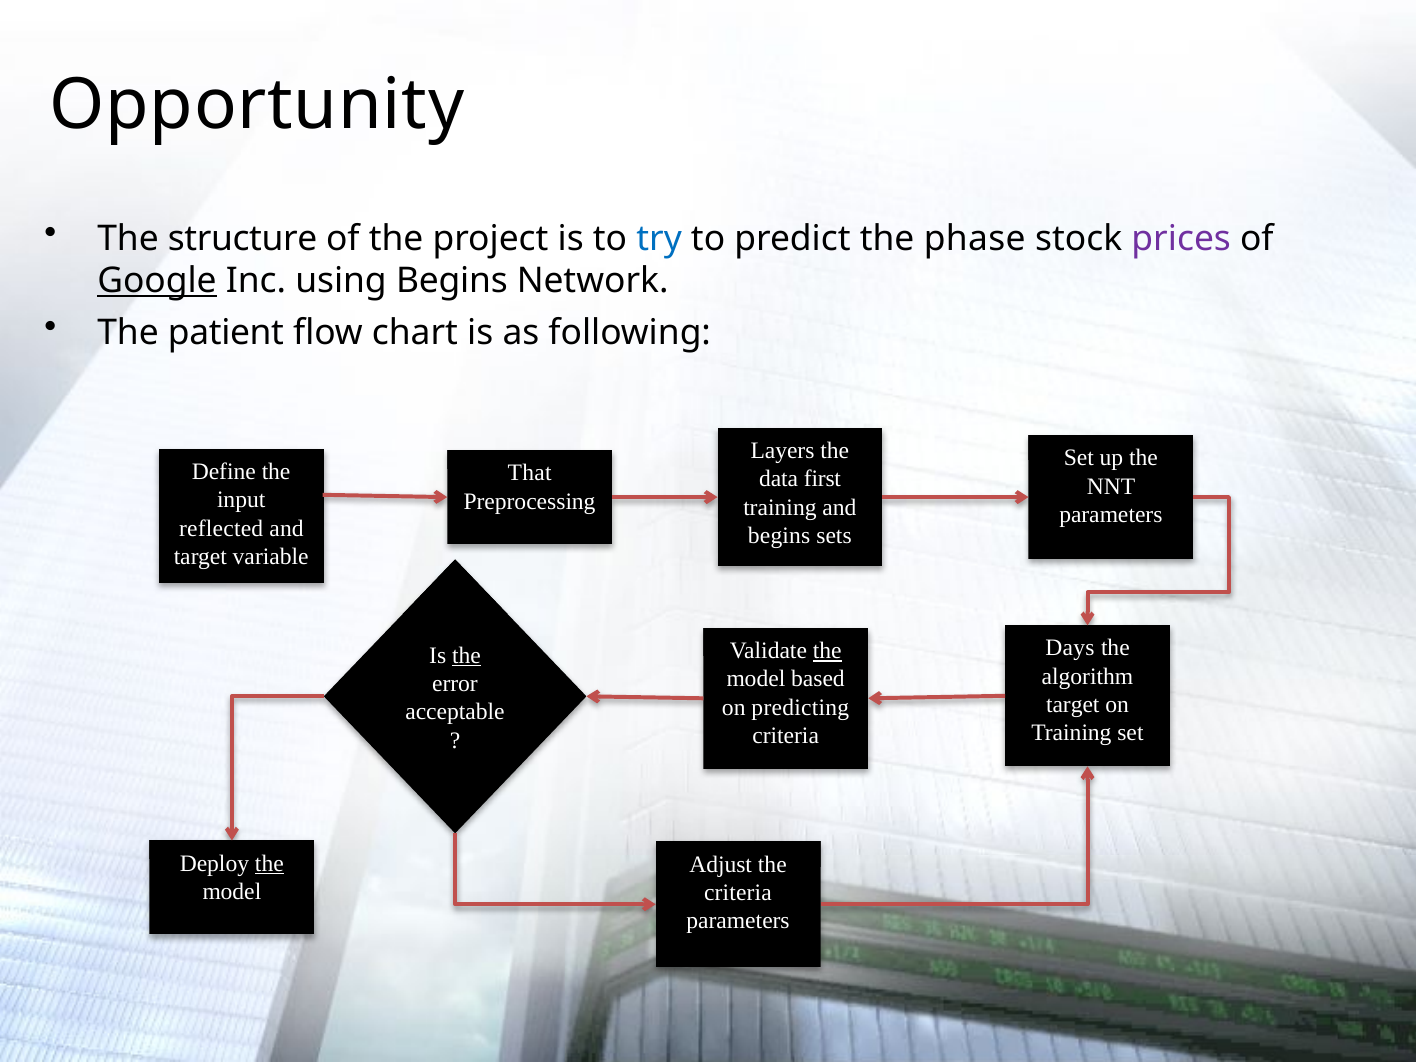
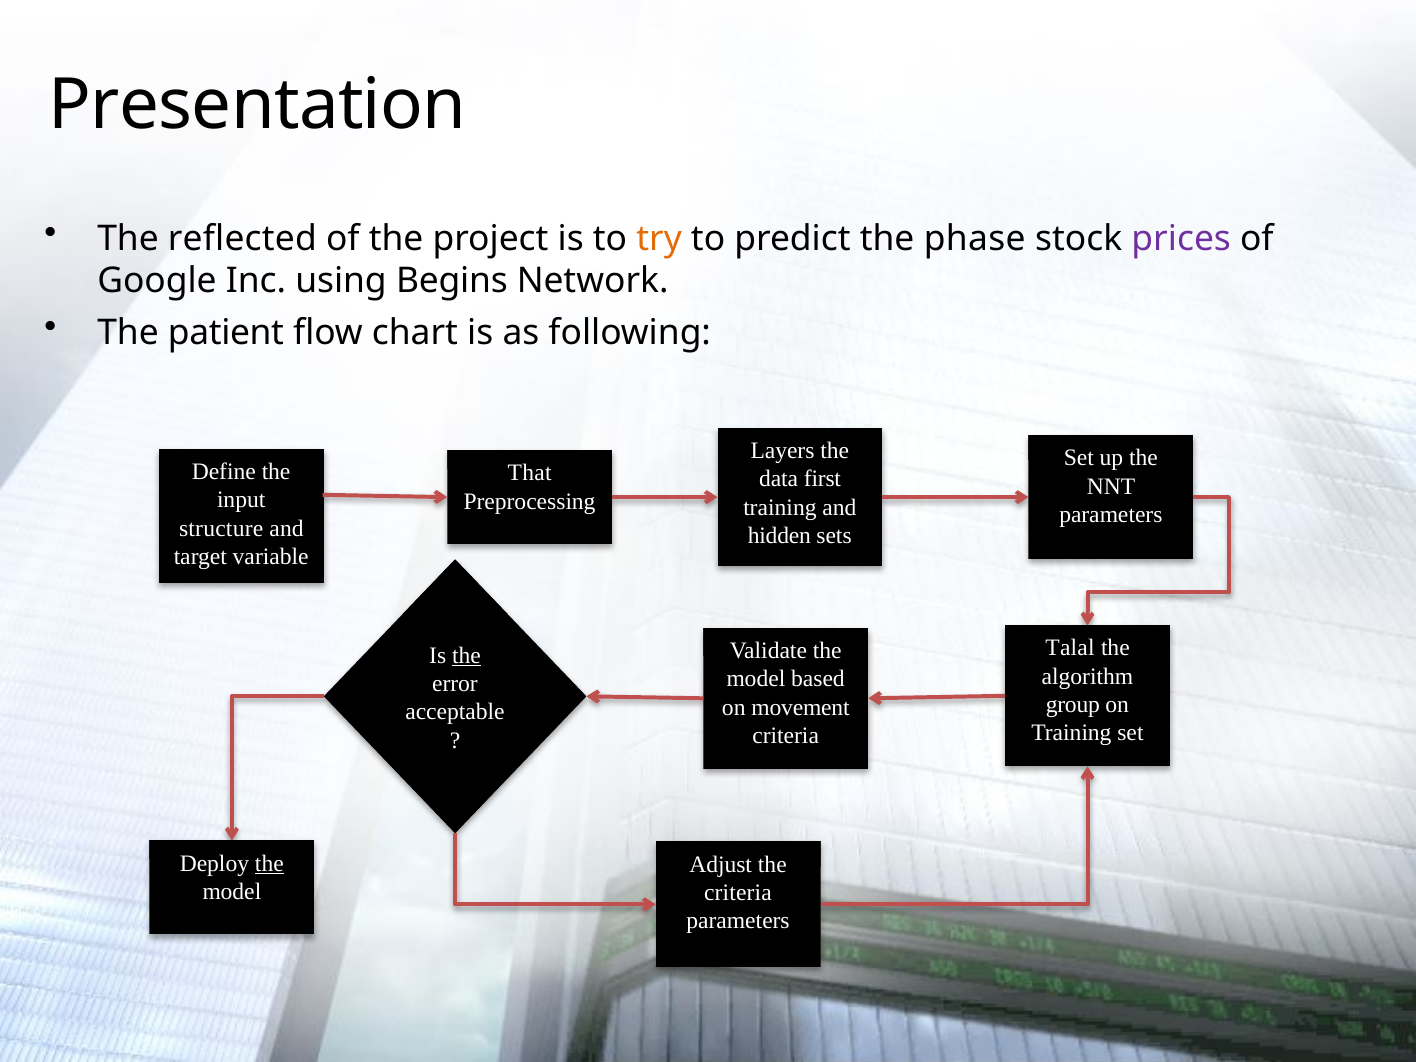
Opportunity: Opportunity -> Presentation (258, 105)
structure: structure -> reflected (242, 238)
try colour: blue -> orange (659, 238)
Google underline: present -> none (157, 281)
reflected: reflected -> structure (221, 528)
begins: begins -> hidden (779, 536)
Days: Days -> Talal (1070, 648)
the underline: present -> none (827, 651)
target: target -> group (1073, 705)
predicting: predicting -> movement (801, 707)
